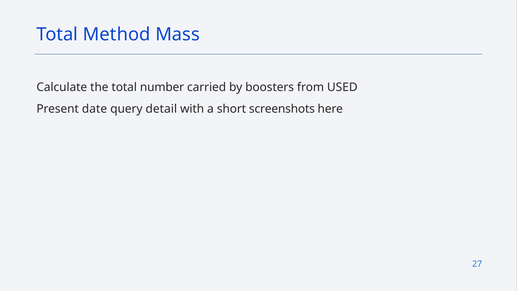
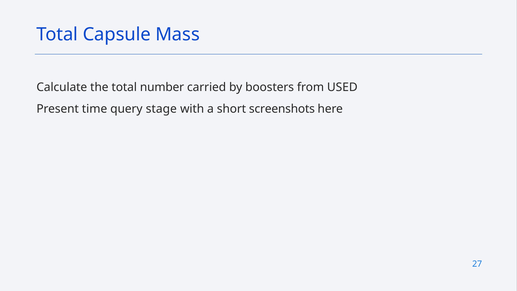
Method: Method -> Capsule (117, 35)
date: date -> time (95, 109)
detail: detail -> stage (161, 109)
